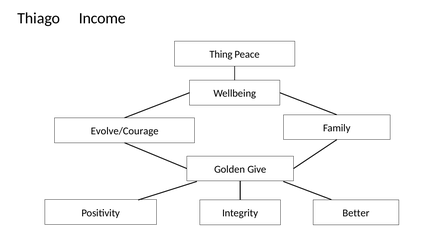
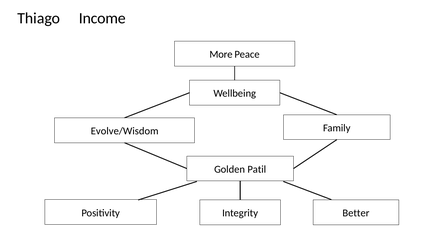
Thing: Thing -> More (221, 54)
Evolve/Courage: Evolve/Courage -> Evolve/Wisdom (125, 131)
Give: Give -> Patil (257, 169)
